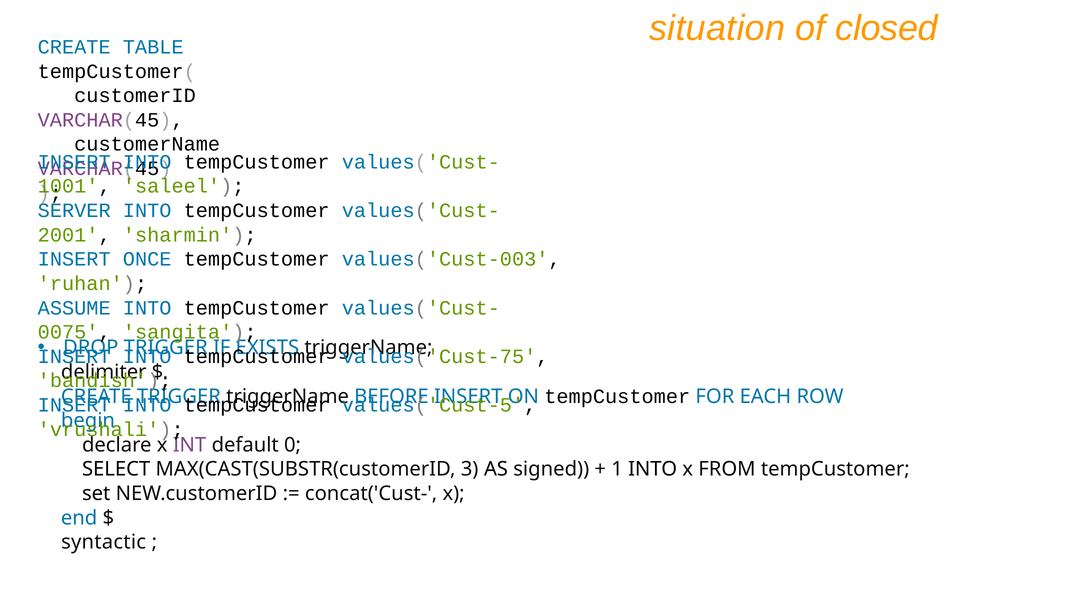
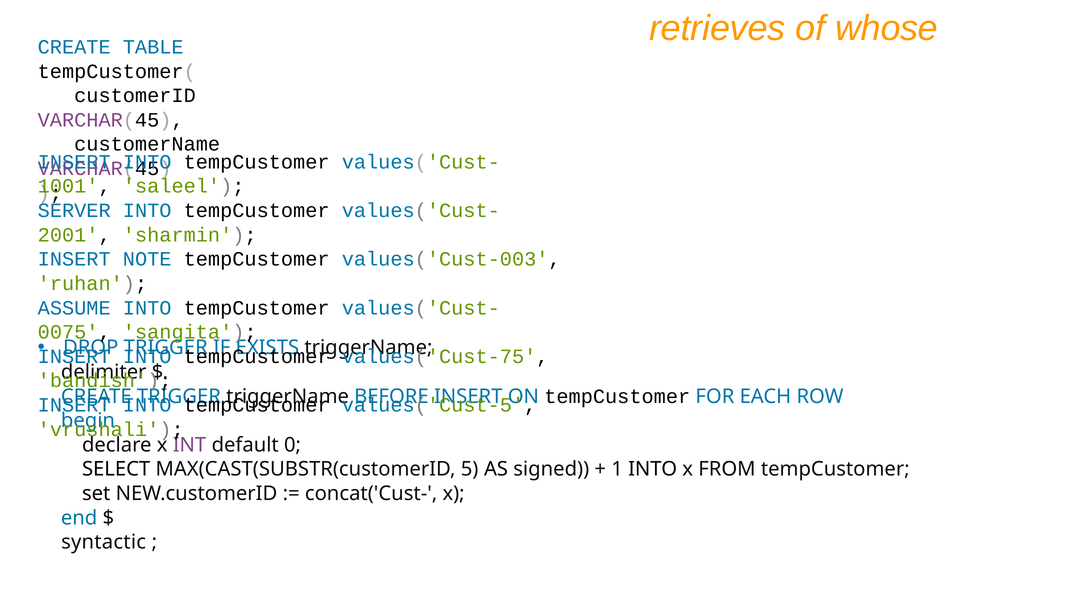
situation: situation -> retrieves (717, 28)
closed: closed -> whose (887, 28)
ONCE: ONCE -> NOTE (147, 259)
3: 3 -> 5 (470, 469)
